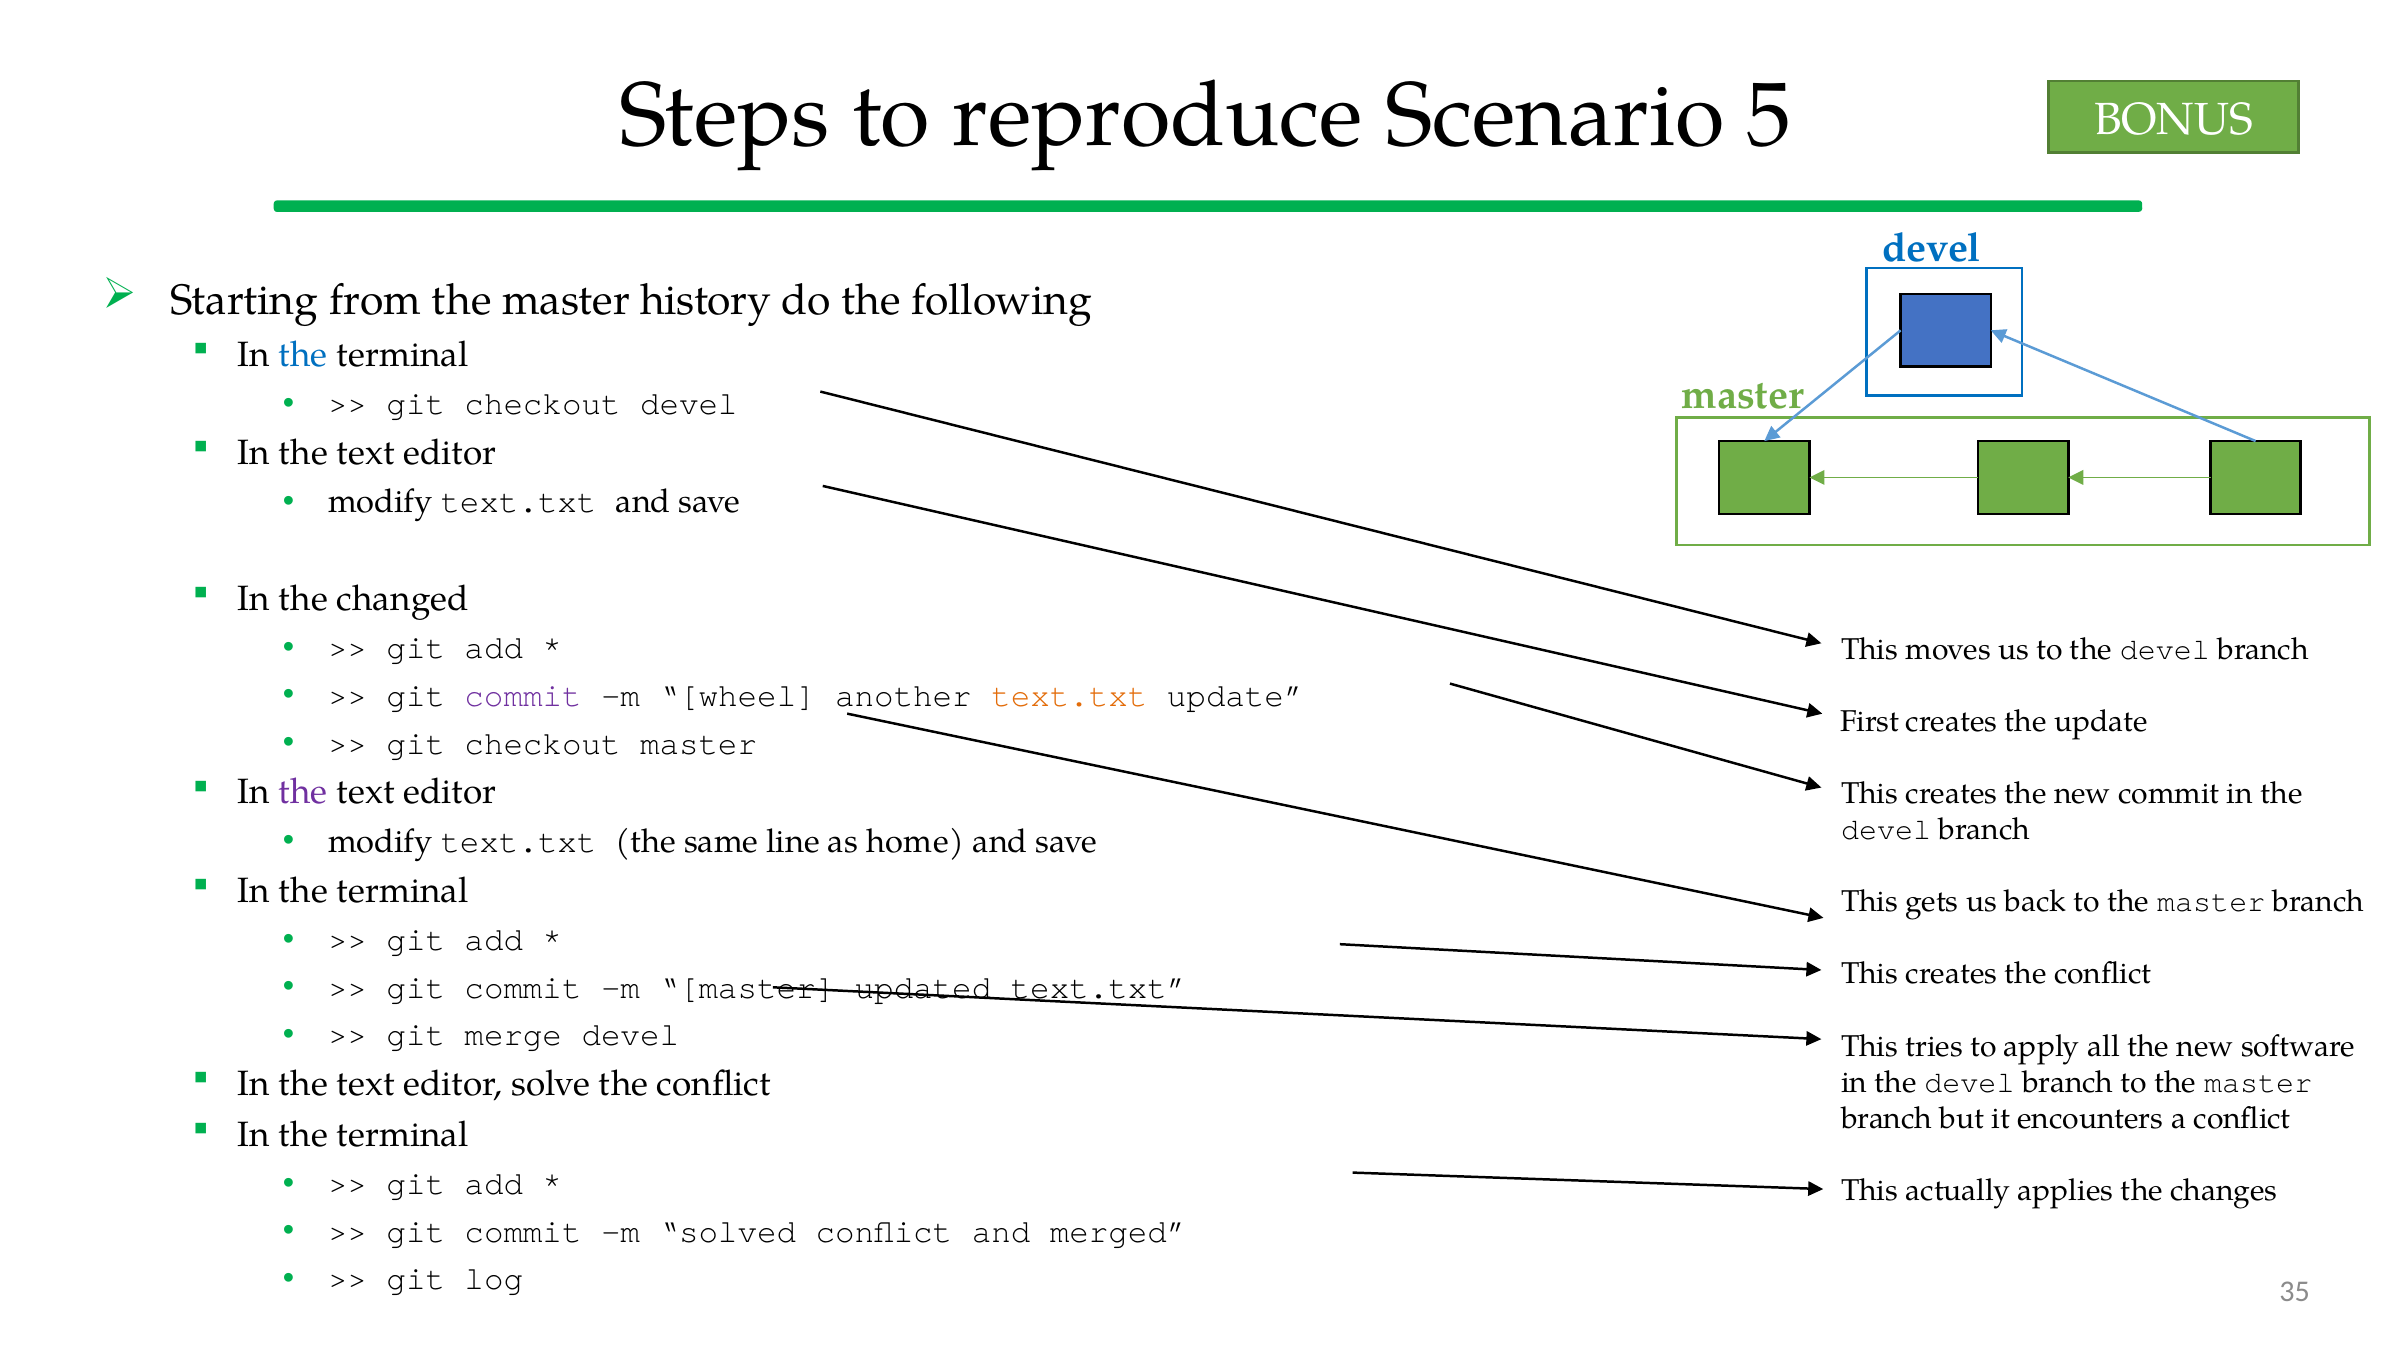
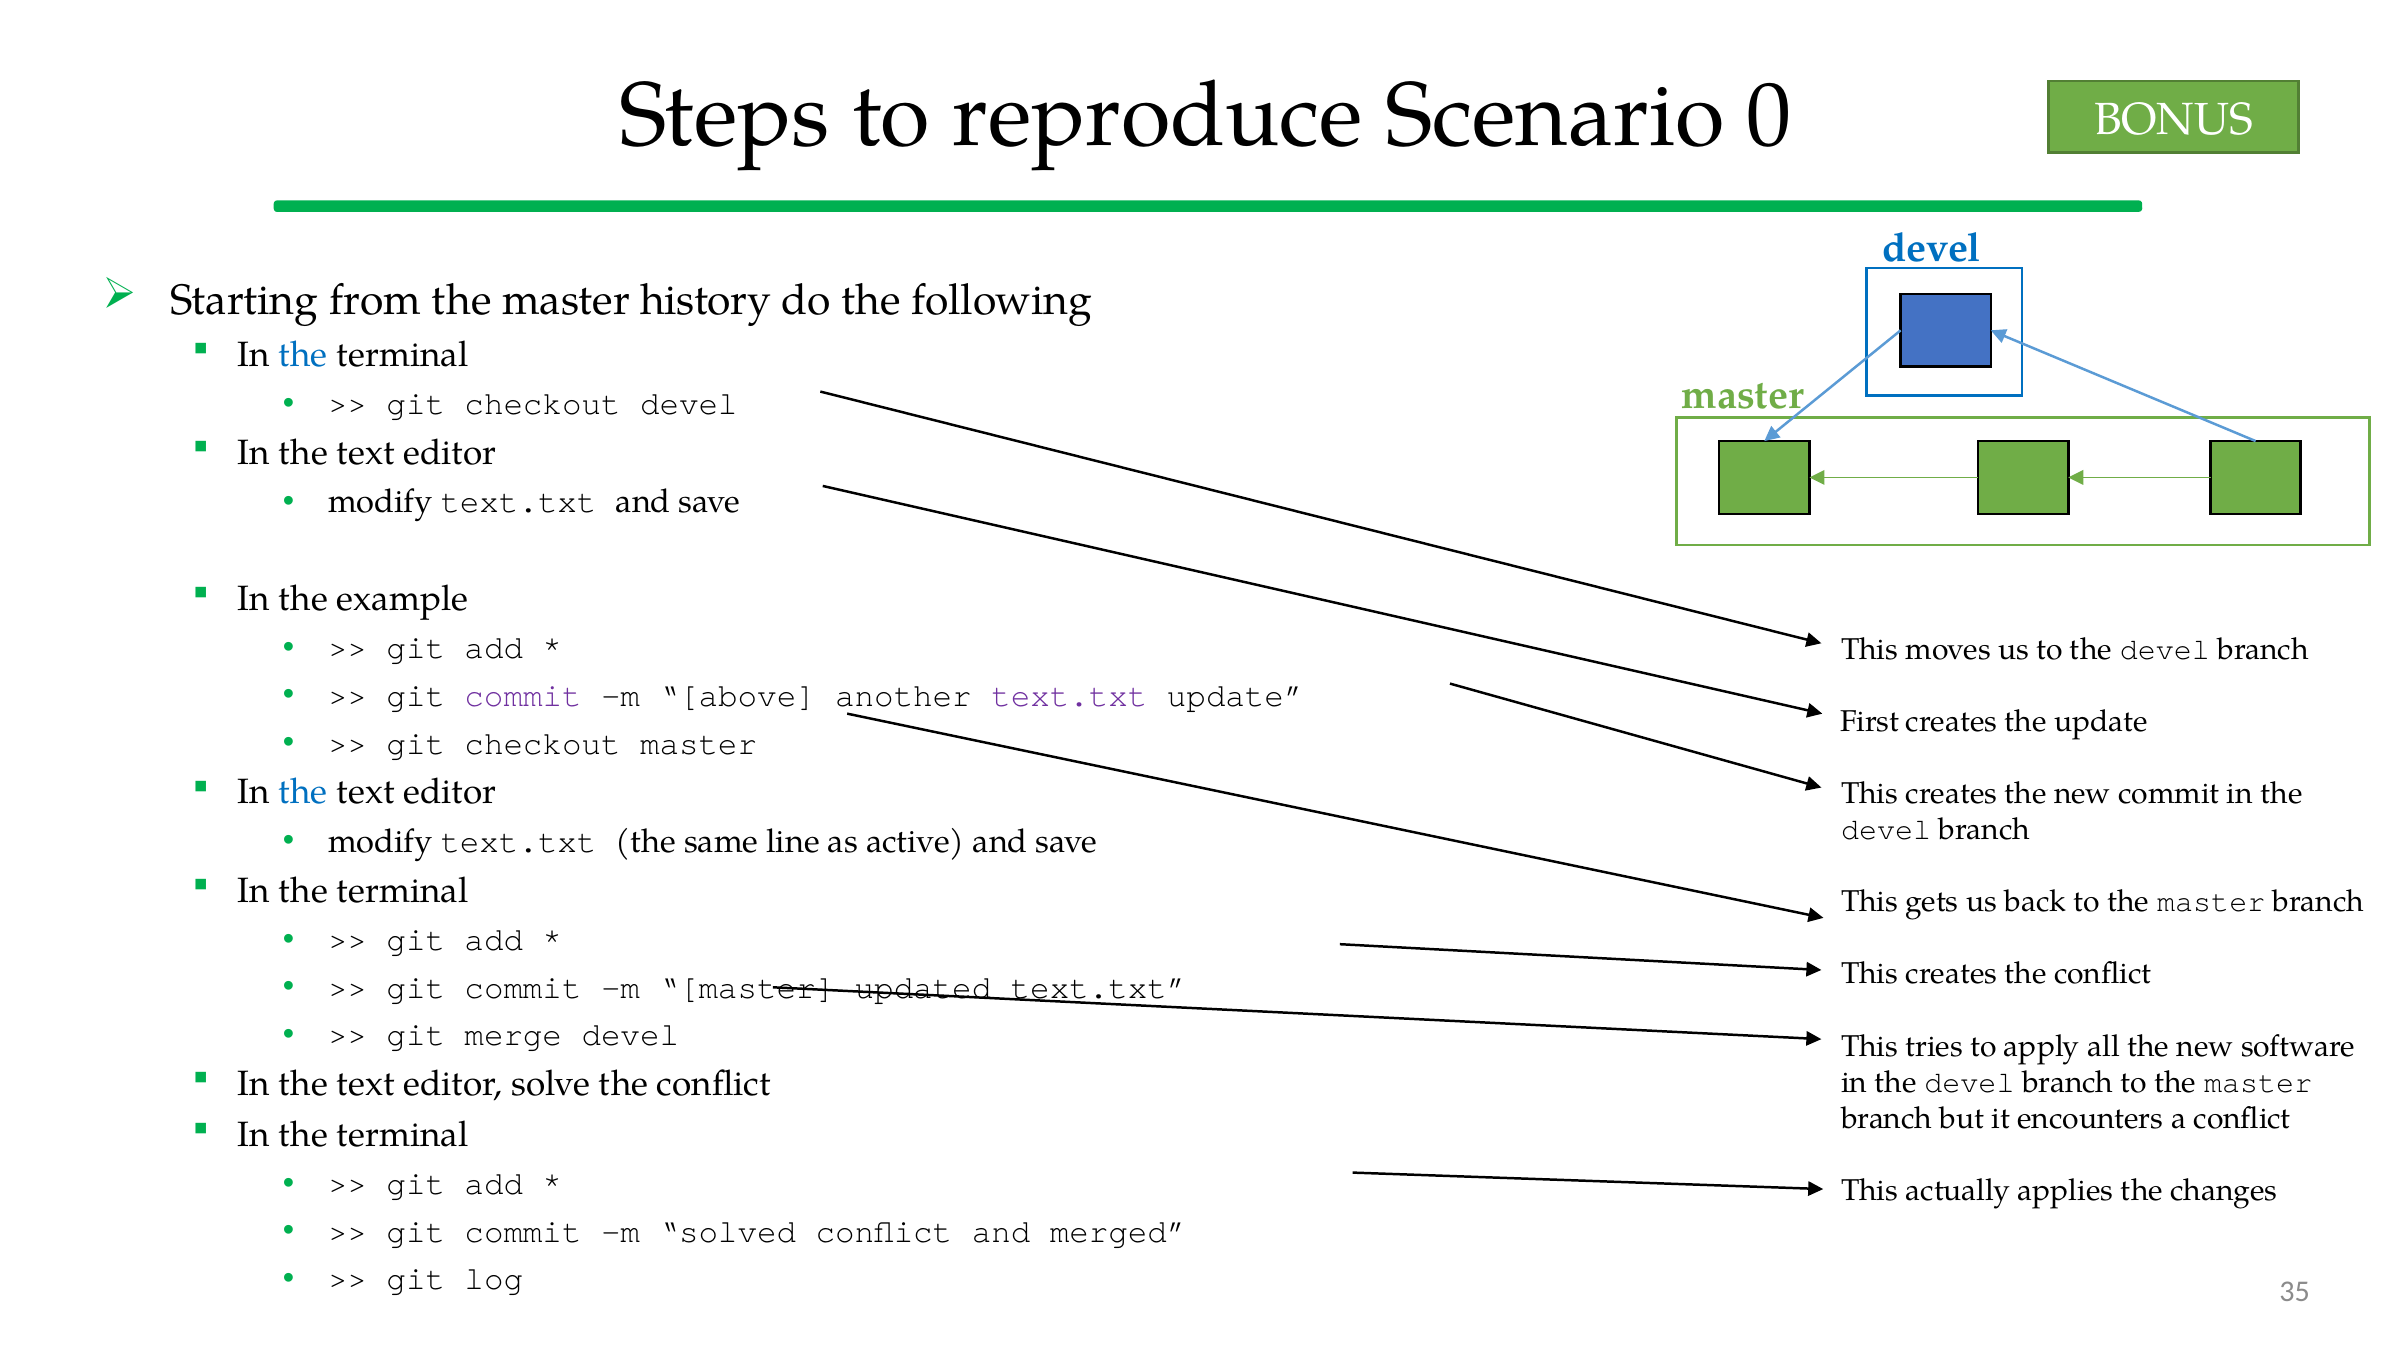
5: 5 -> 0 (1769, 116)
changed: changed -> example (403, 599)
wheel: wheel -> above (738, 696)
text.txt colour: orange -> purple (1069, 696)
the colour: purple -> blue (303, 793)
home: home -> active (915, 842)
